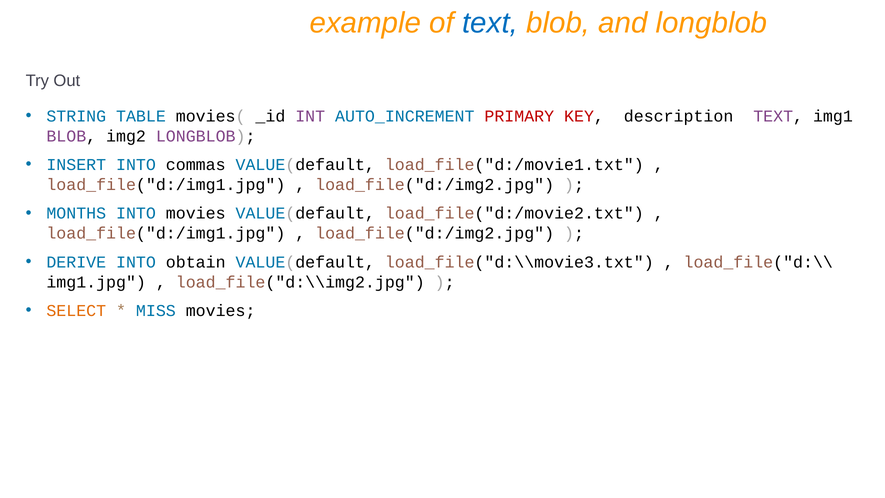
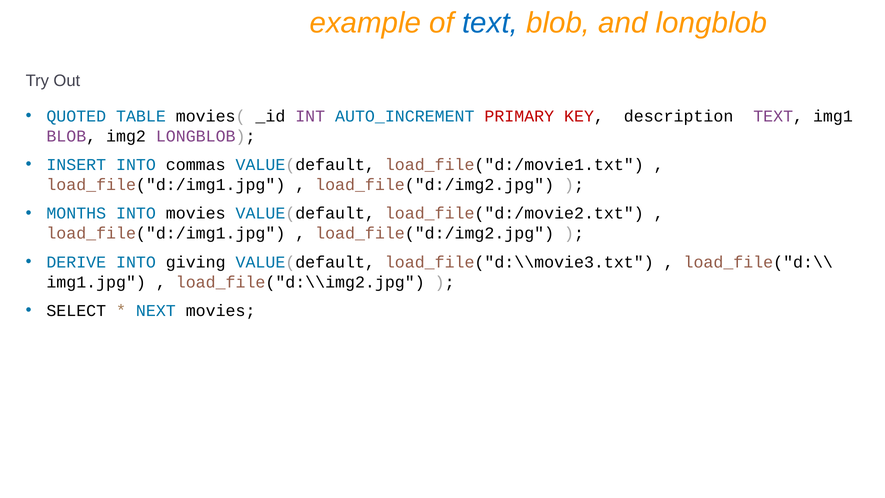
STRING: STRING -> QUOTED (76, 116)
obtain: obtain -> giving (196, 262)
SELECT colour: orange -> black (76, 311)
MISS: MISS -> NEXT (156, 311)
